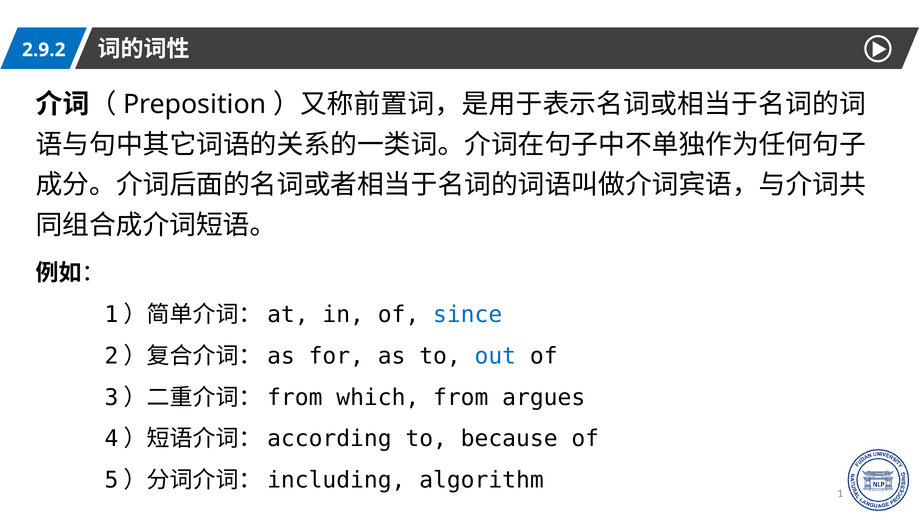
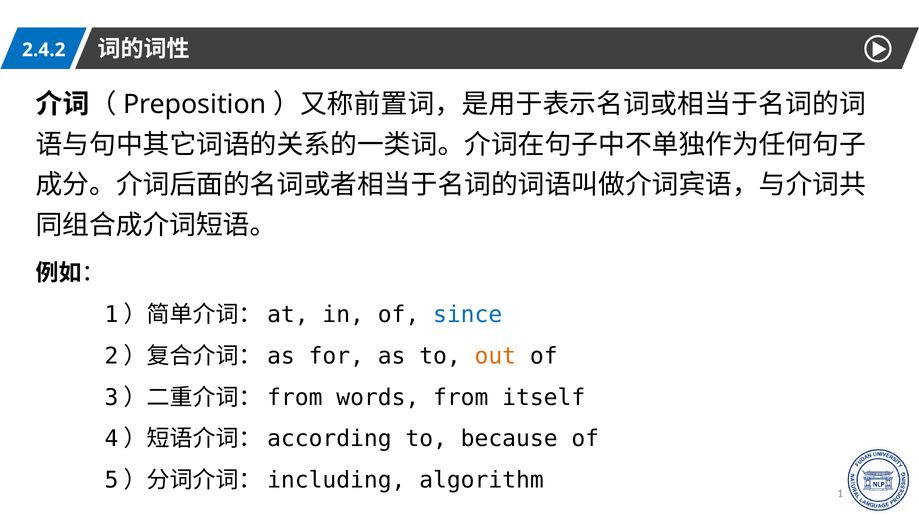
2.9.2: 2.9.2 -> 2.4.2 (44, 50)
out colour: blue -> orange (495, 356)
which: which -> words (378, 397)
argues: argues -> itself (544, 397)
